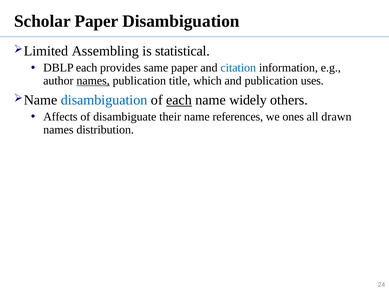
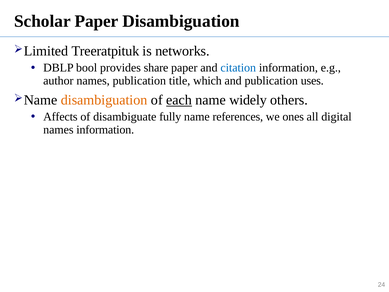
Assembling: Assembling -> Treeratpituk (105, 51)
statistical: statistical -> networks (182, 51)
DBLP each: each -> bool (87, 68)
same: same -> share (156, 68)
names underline: present -> none (93, 81)
disambiguation colour: blue -> orange (104, 100)
their: their -> fully (170, 117)
drawn: drawn -> digital (337, 117)
names distribution: distribution -> information (105, 130)
